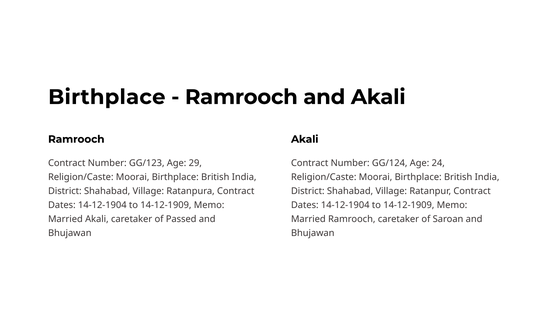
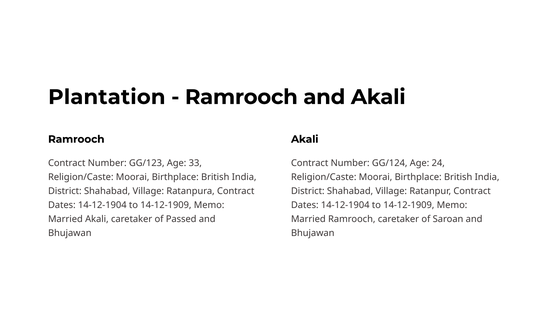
Birthplace: Birthplace -> Plantation (107, 97)
29: 29 -> 33 (195, 163)
